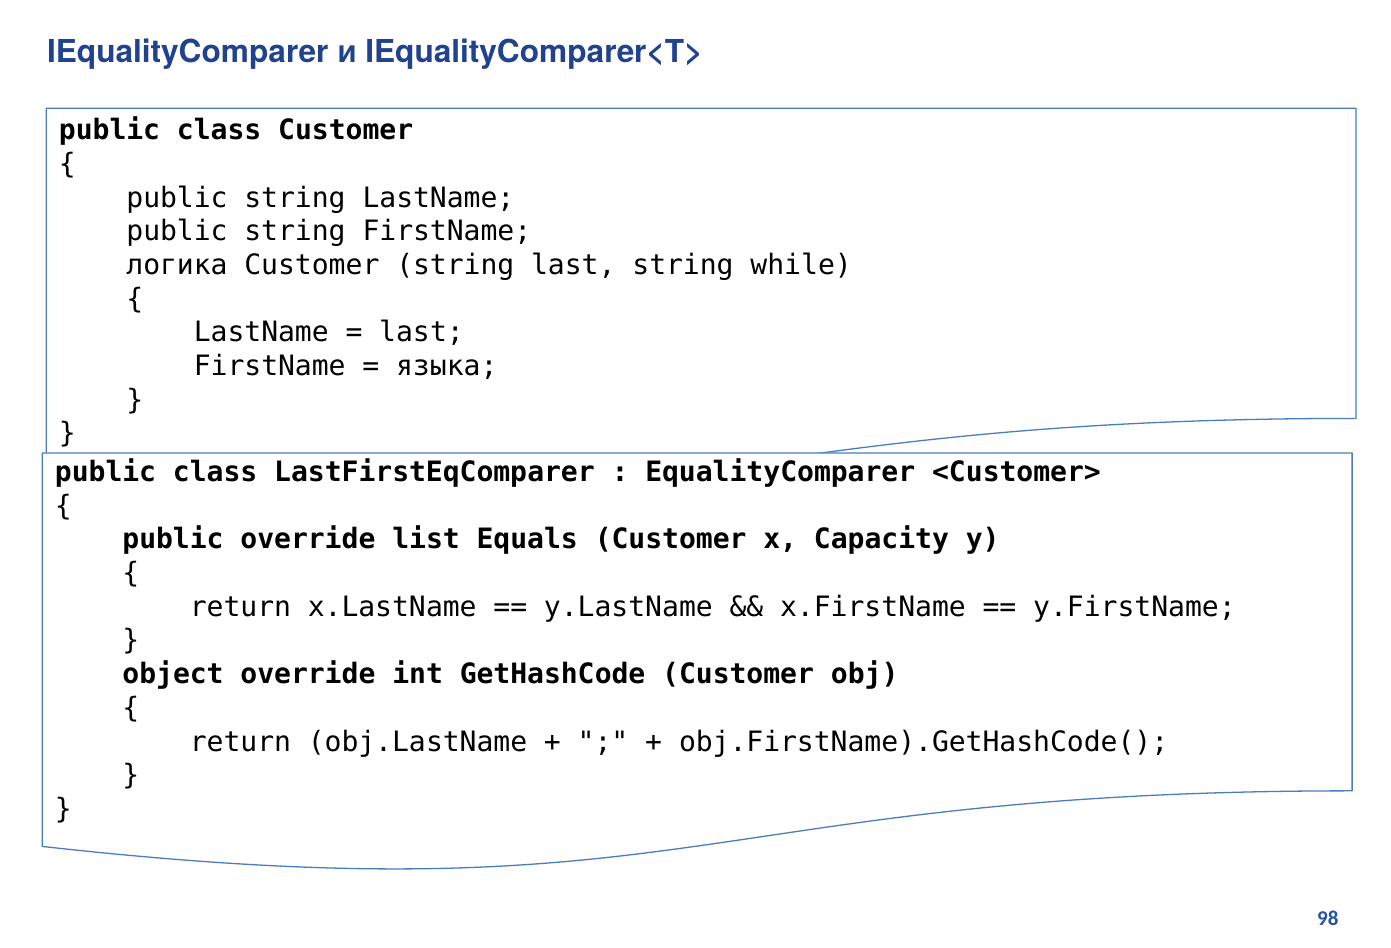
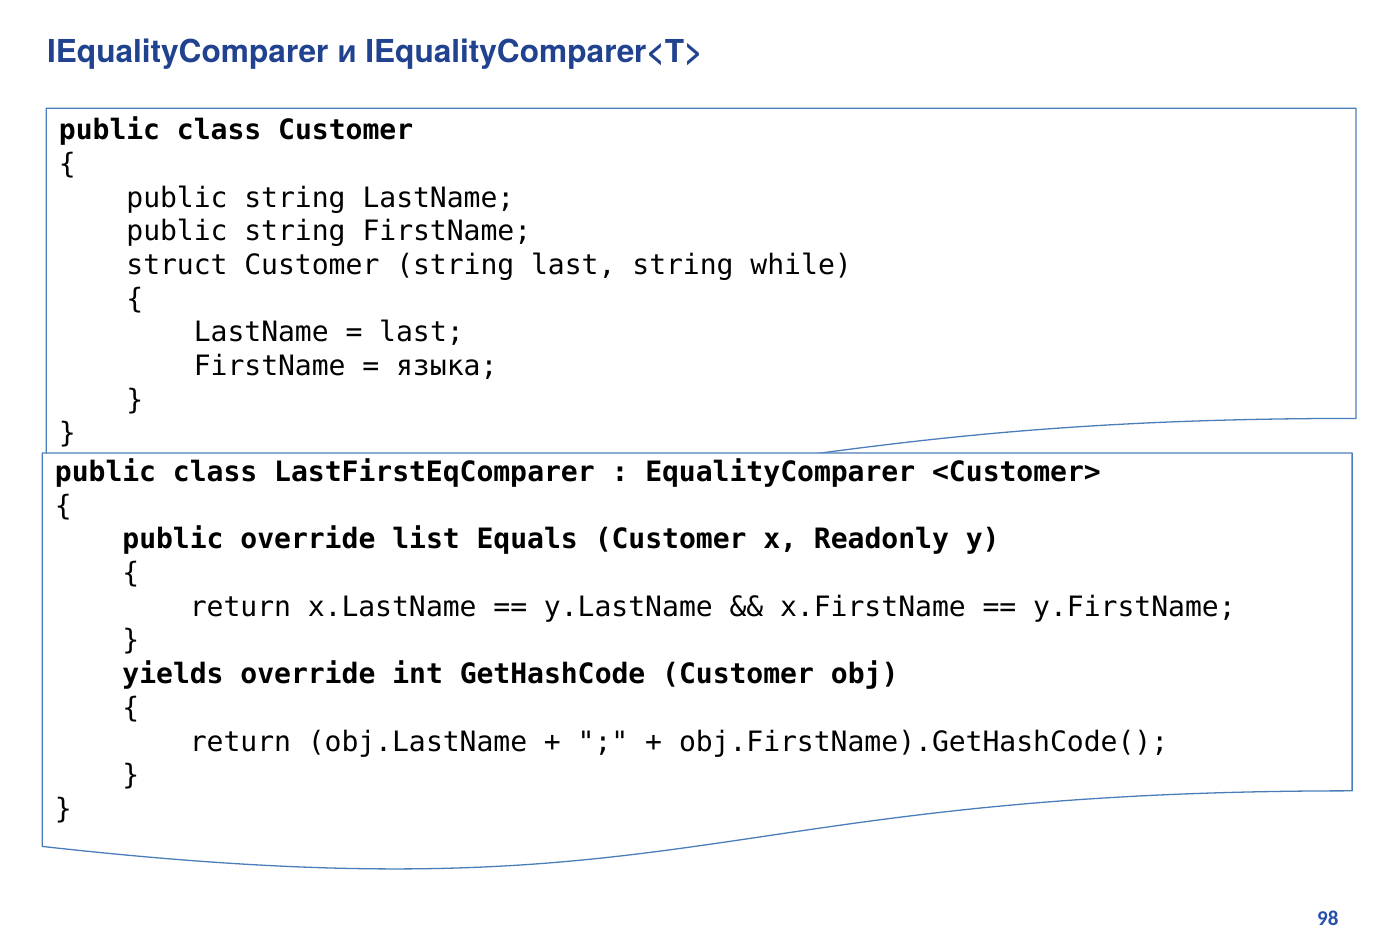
логика: логика -> struct (177, 265)
Capacity: Capacity -> Readonly (881, 540)
object: object -> yields (173, 675)
